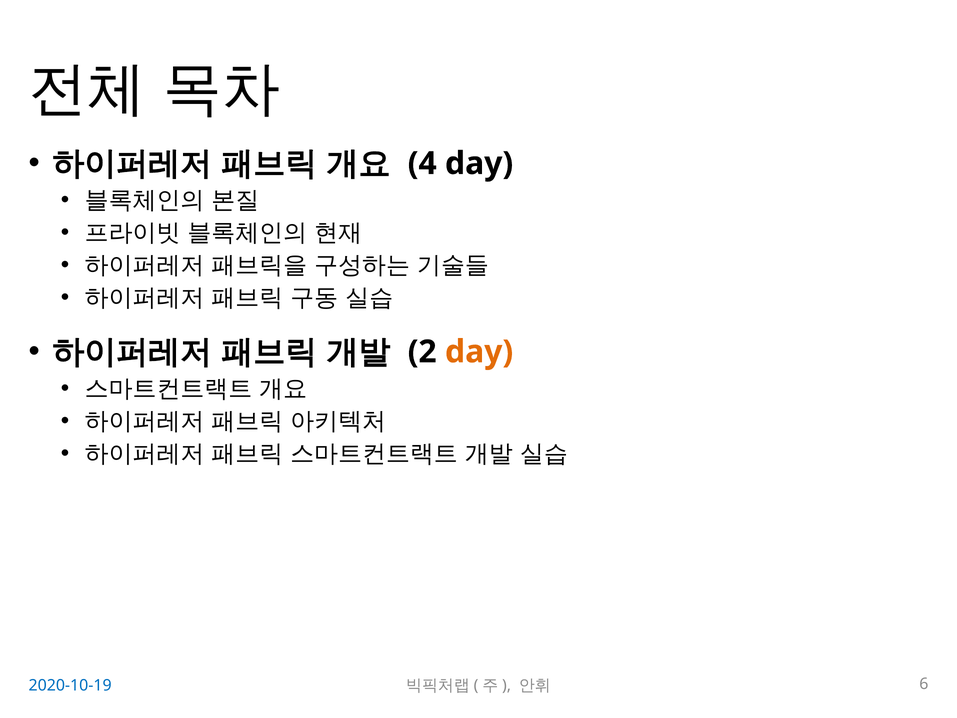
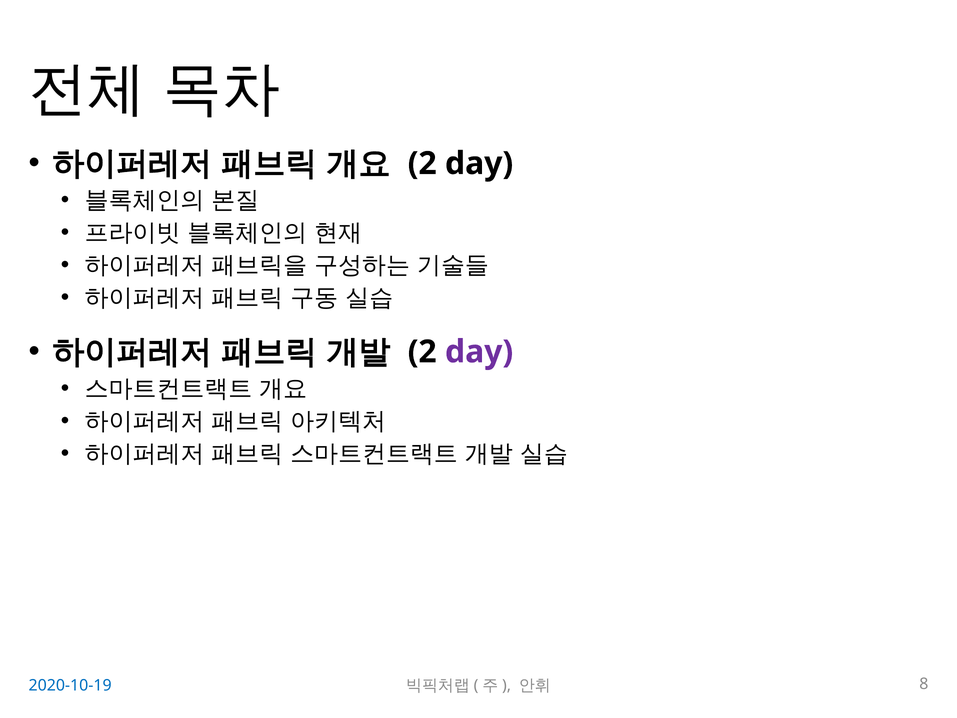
4: 4 -> 2 (422, 163)
day colour: orange -> purple (479, 352)
6: 6 -> 8 (924, 684)
